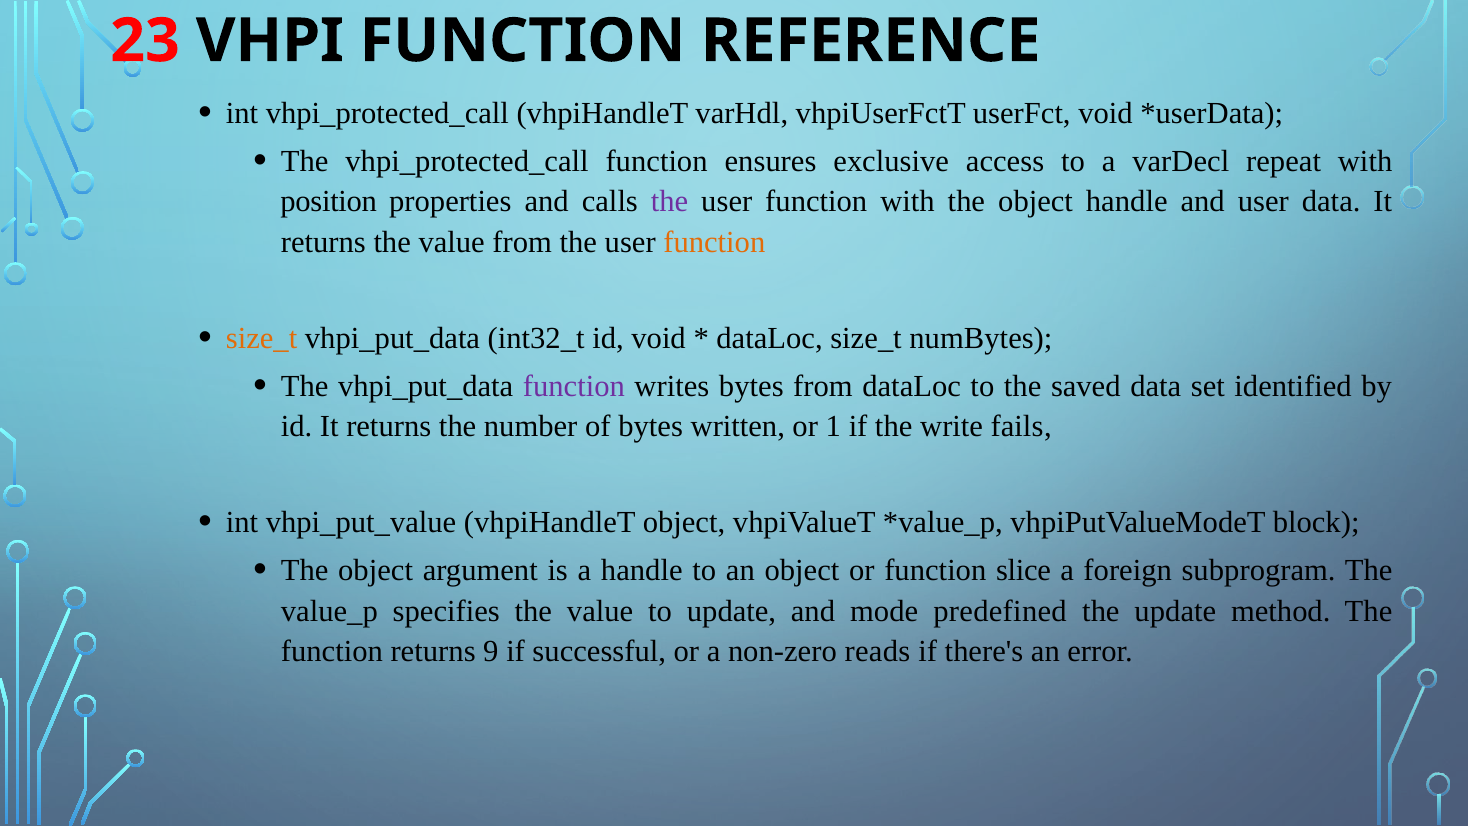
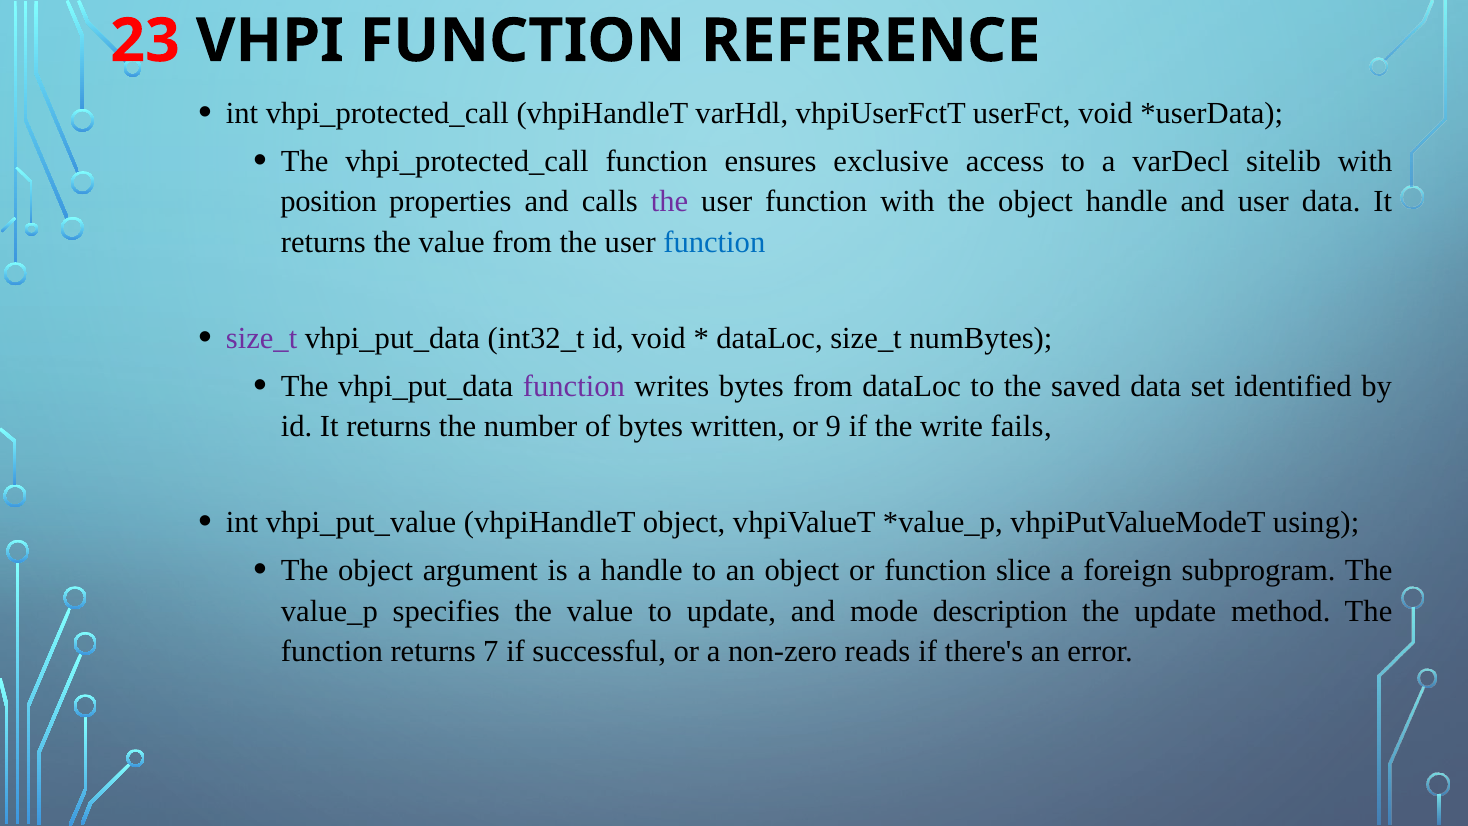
repeat: repeat -> sitelib (1284, 161)
function colour: orange -> blue (714, 242)
size_t colour: orange -> purple (262, 338)
1: 1 -> 9 (833, 426)
block: block -> using (1316, 522)
predefined: predefined -> description (1000, 611)
9: 9 -> 7 (491, 651)
